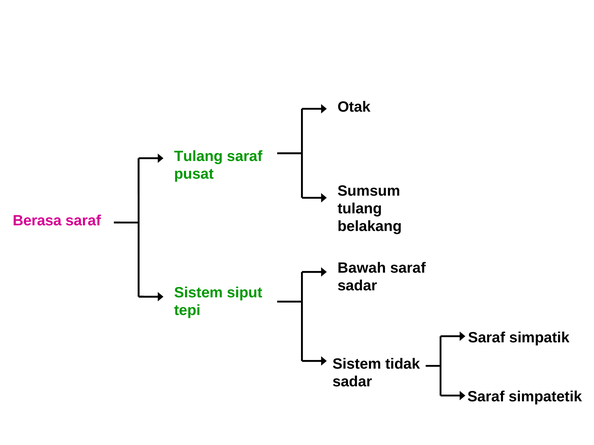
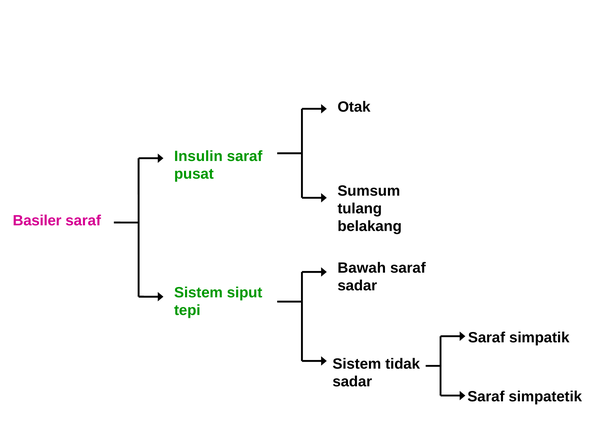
Tulang: Tulang -> Insulin (198, 156)
Berasa: Berasa -> Basiler (37, 221)
